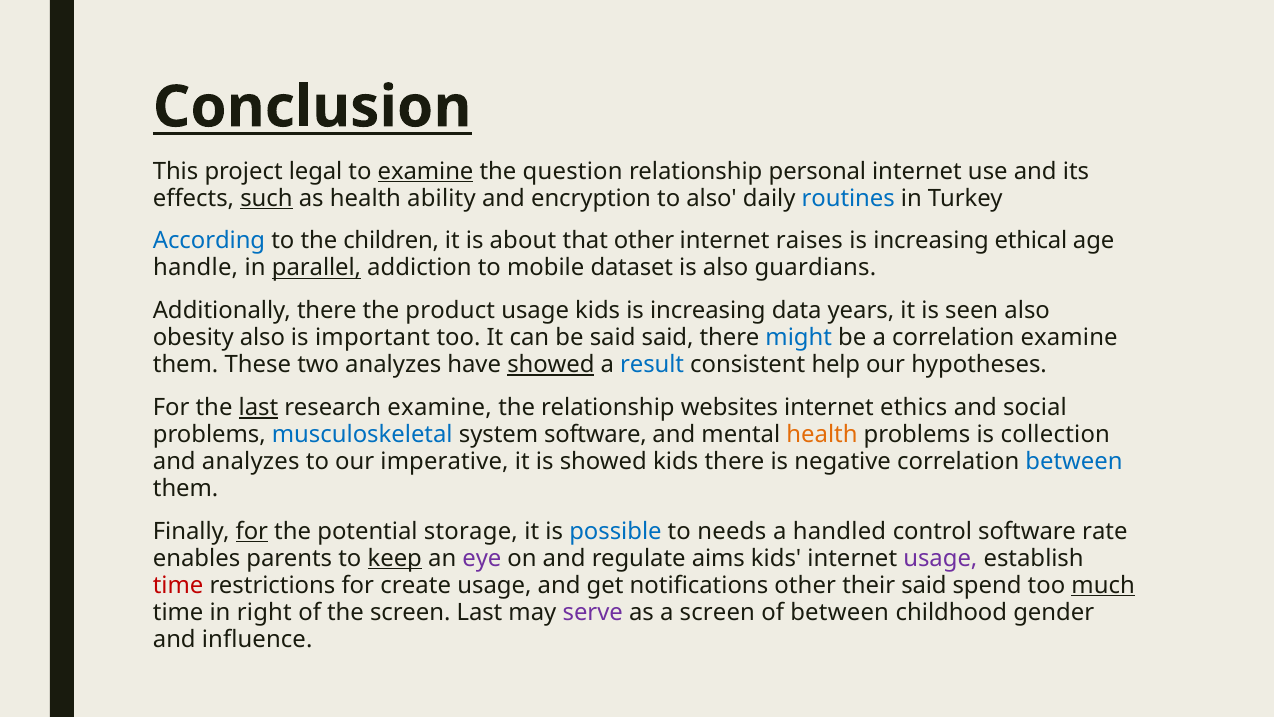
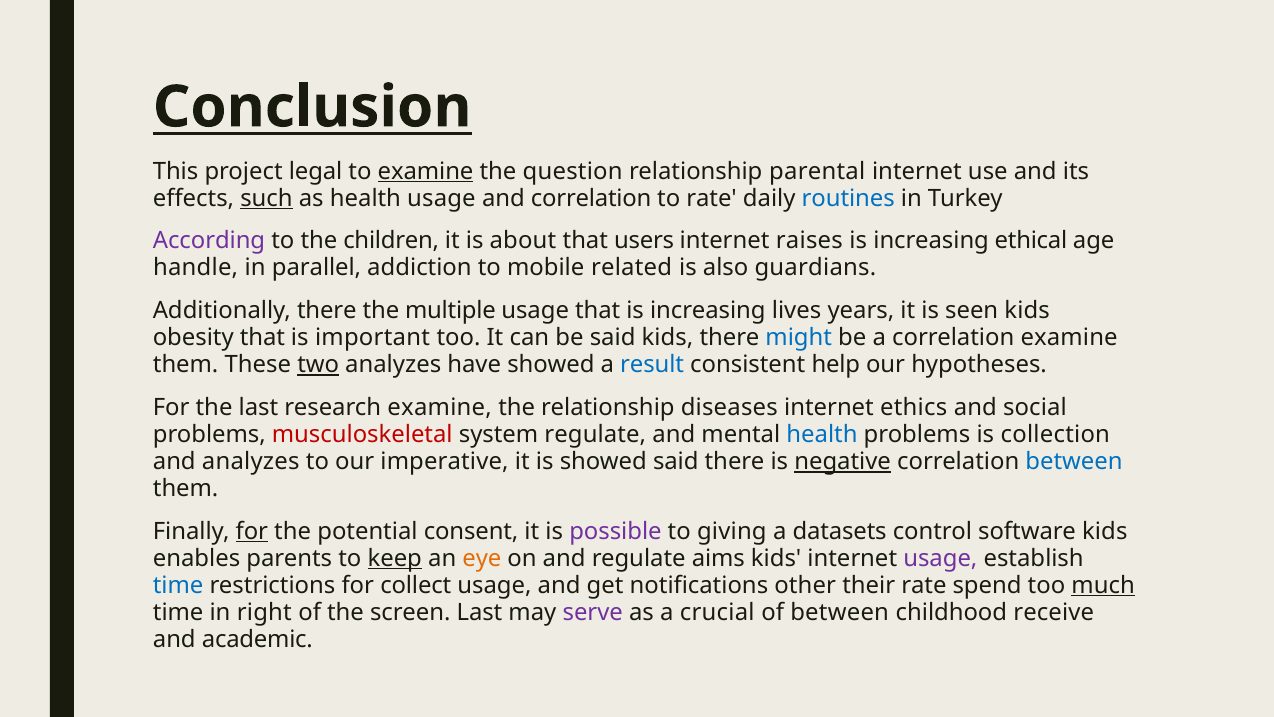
personal: personal -> parental (817, 171)
health ability: ability -> usage (441, 198)
and encryption: encryption -> correlation (591, 198)
to also: also -> rate (712, 198)
According colour: blue -> purple (209, 241)
that other: other -> users (644, 241)
parallel underline: present -> none (317, 268)
dataset: dataset -> related (632, 268)
product: product -> multiple (450, 311)
usage kids: kids -> that (598, 311)
data: data -> lives (797, 311)
seen also: also -> kids (1027, 311)
obesity also: also -> that (262, 338)
said said: said -> kids (668, 338)
two underline: none -> present (318, 365)
showed underline: present -> none (551, 365)
last underline: present -> none (258, 408)
websites: websites -> diseases (729, 408)
musculoskeletal colour: blue -> red (362, 434)
system software: software -> regulate (595, 434)
health colour: orange -> blue (822, 434)
showed kids: kids -> said (676, 461)
negative underline: none -> present (843, 461)
storage: storage -> consent (471, 531)
possible colour: blue -> purple (615, 531)
needs: needs -> giving (732, 531)
handled: handled -> datasets (840, 531)
software rate: rate -> kids (1105, 531)
eye colour: purple -> orange (482, 558)
time colour: red -> blue (178, 585)
create: create -> collect (416, 585)
their said: said -> rate (924, 585)
a screen: screen -> crucial (717, 612)
gender: gender -> receive (1054, 612)
influence: influence -> academic (257, 639)
